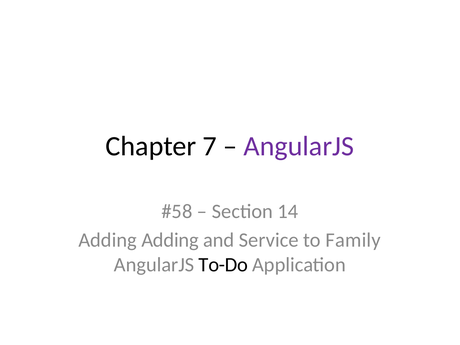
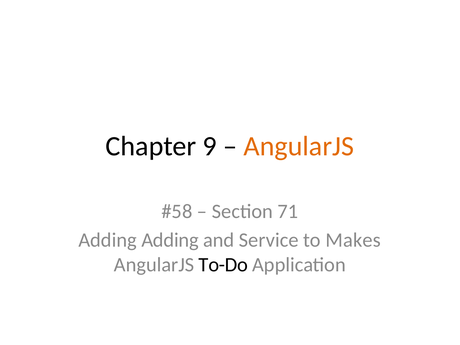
7: 7 -> 9 (210, 146)
AngularJS colour: purple -> orange (299, 146)
14: 14 -> 71 (288, 212)
Family: Family -> Makes (353, 240)
